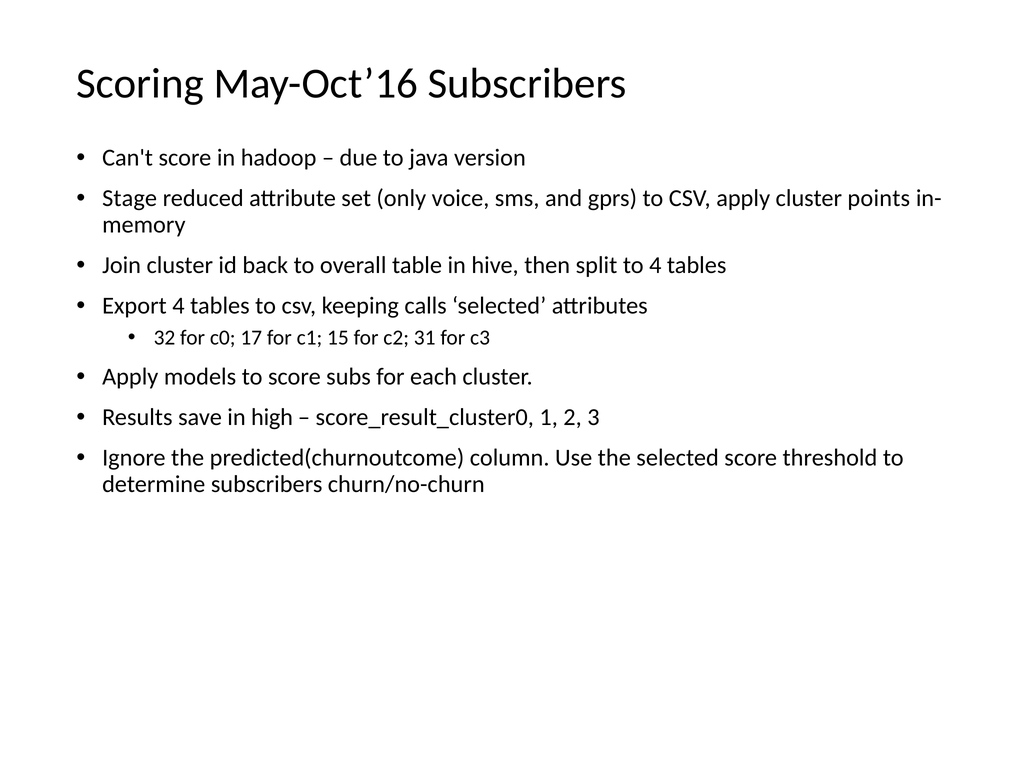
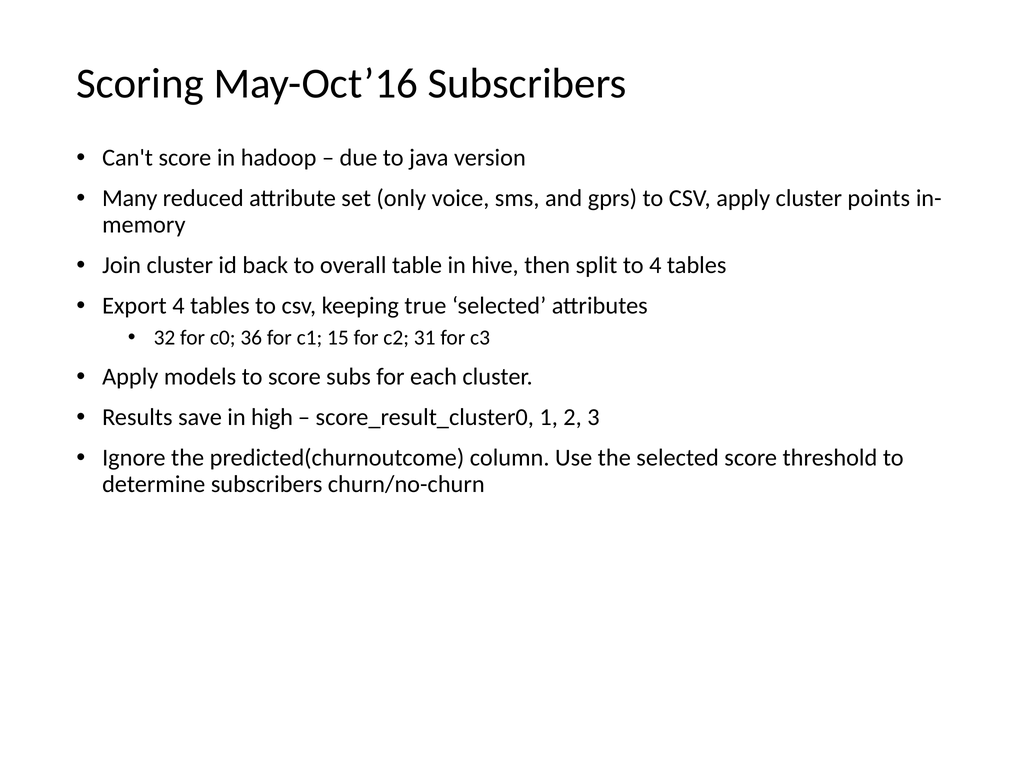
Stage: Stage -> Many (130, 199)
calls: calls -> true (425, 306)
17: 17 -> 36 (251, 338)
